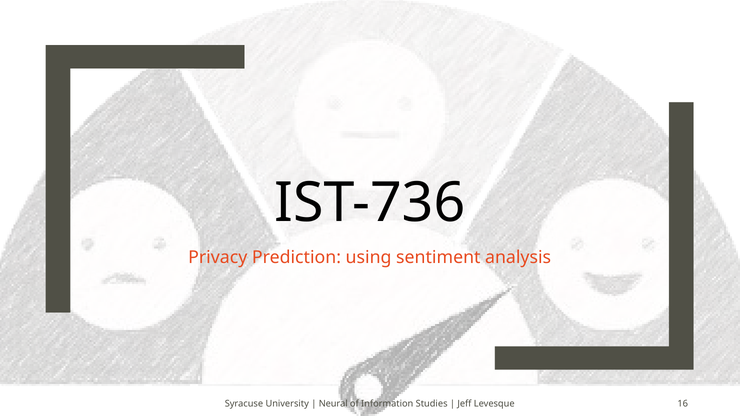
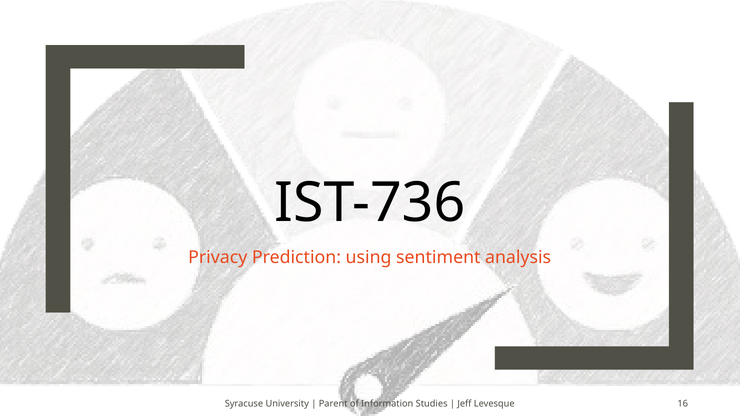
Neural: Neural -> Parent (333, 404)
